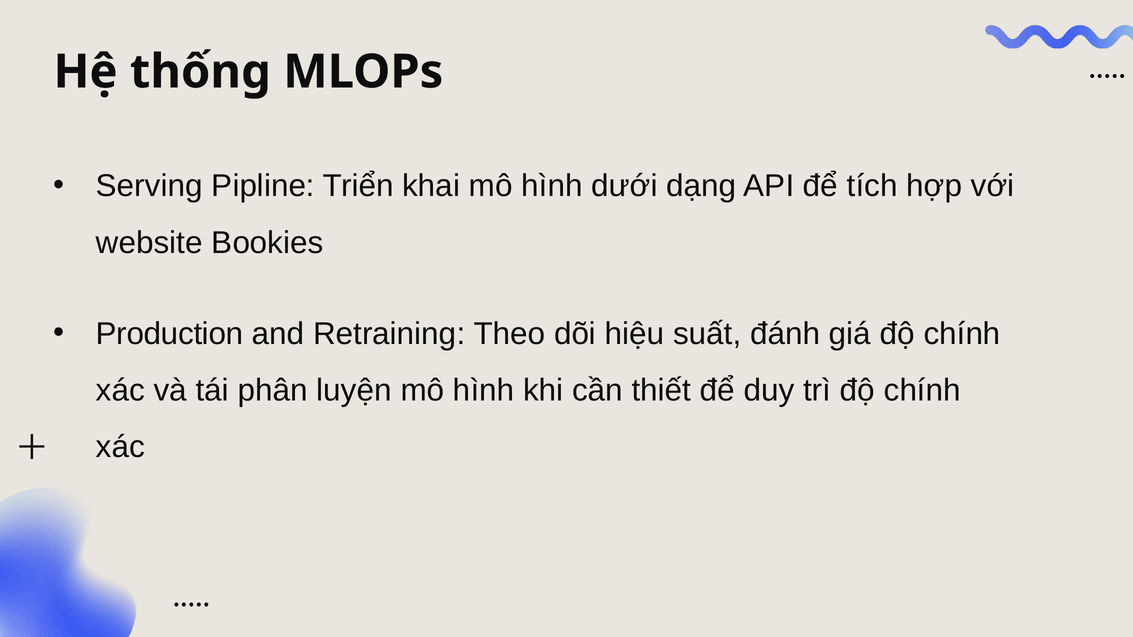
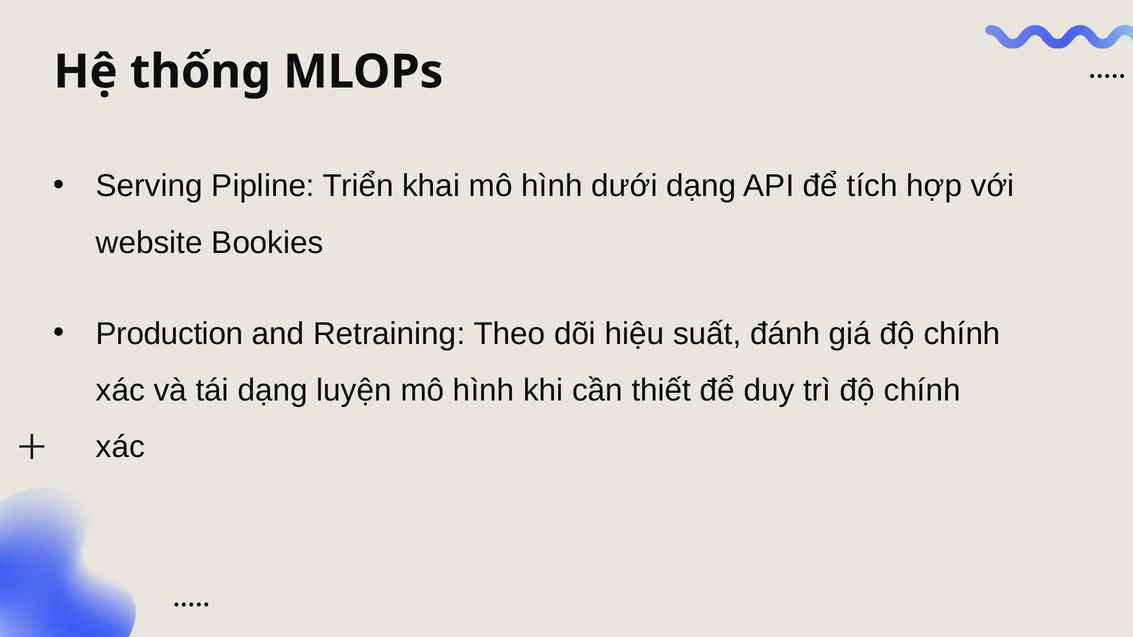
tái phân: phân -> dạng (273, 390)
